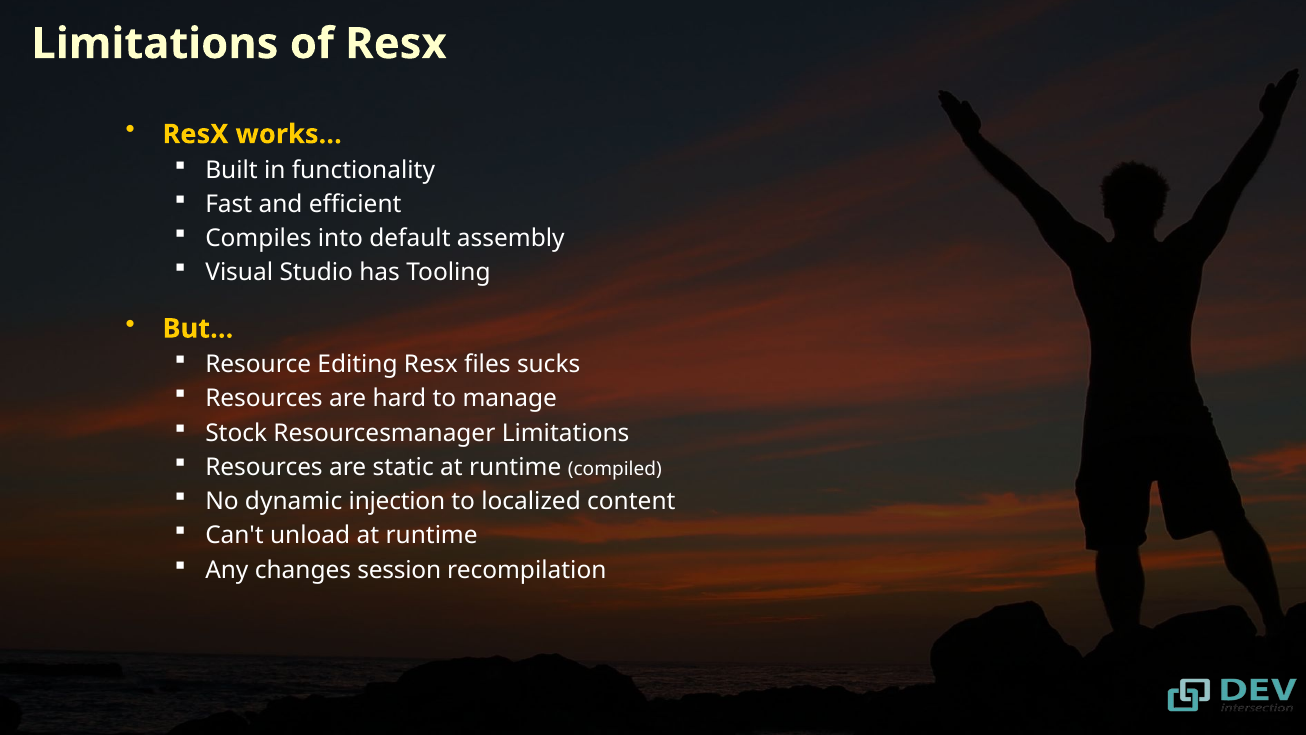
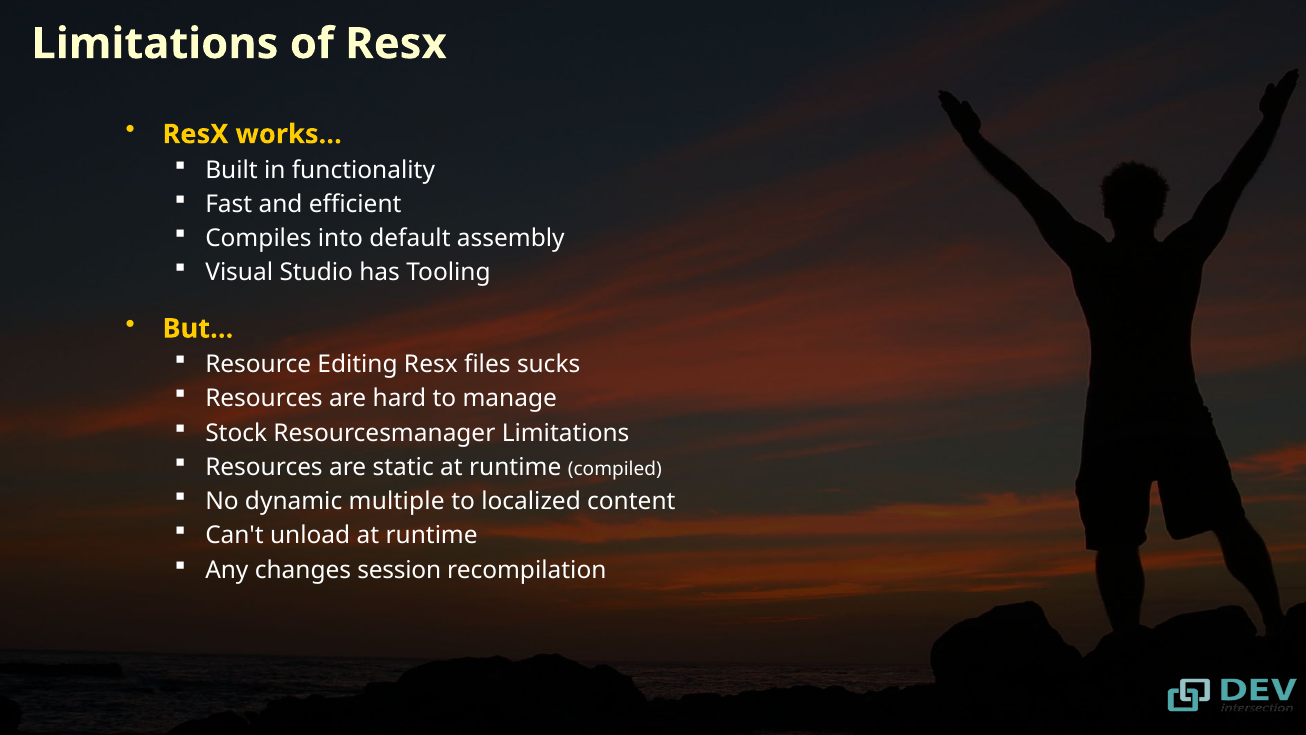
injection: injection -> multiple (397, 501)
